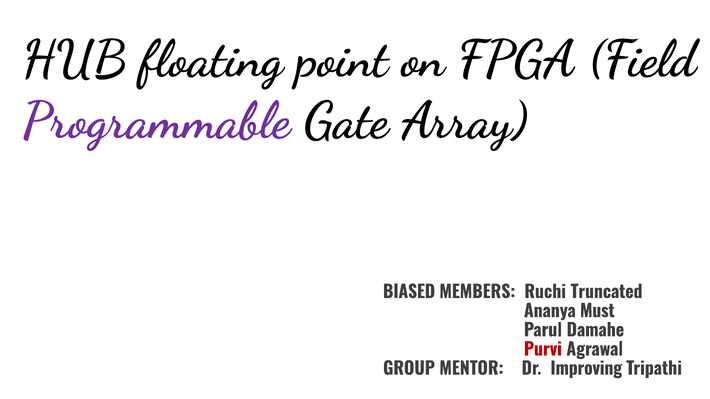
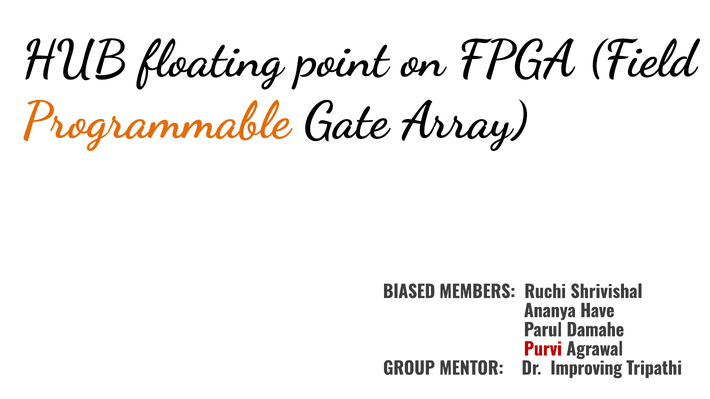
Programmable colour: purple -> orange (156, 120)
Truncated: Truncated -> Shrivishal (606, 292)
Must: Must -> Have (597, 312)
